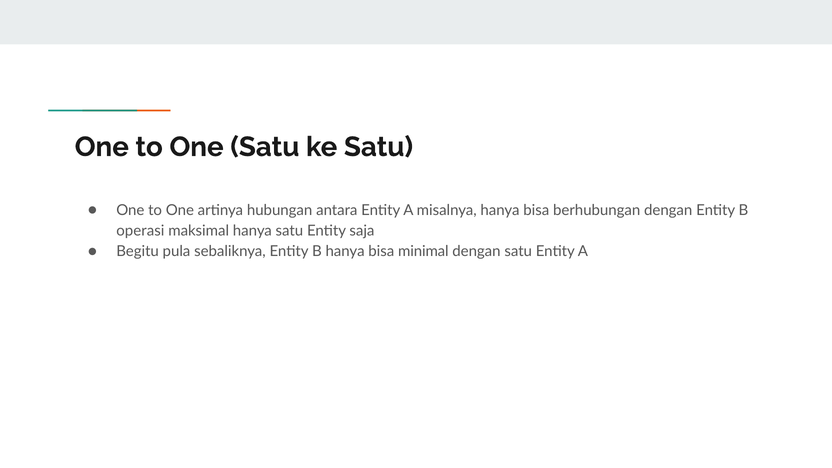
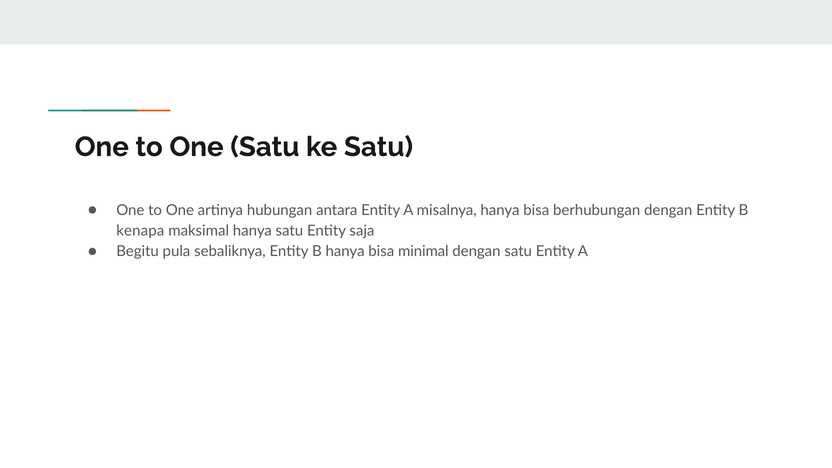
operasi: operasi -> kenapa (140, 231)
